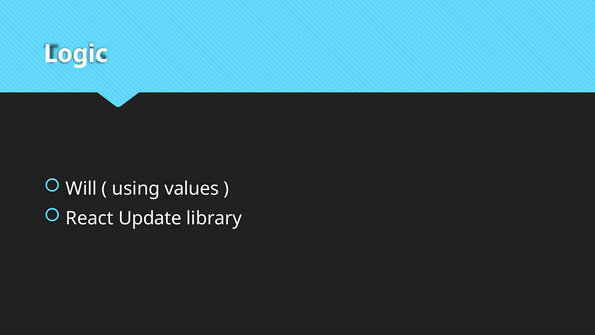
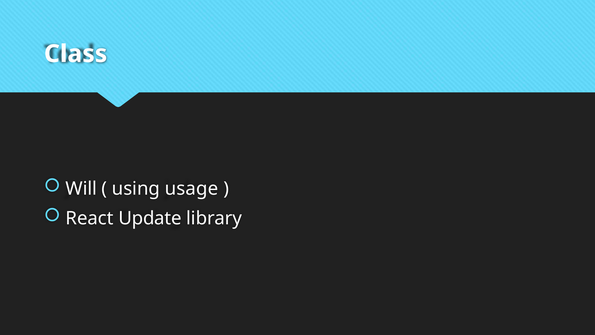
Logic: Logic -> Class (76, 54)
values: values -> usage (192, 188)
